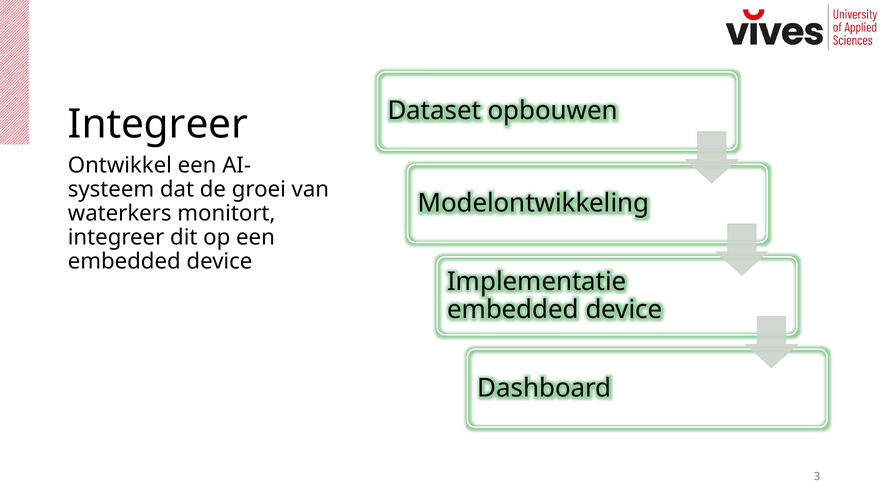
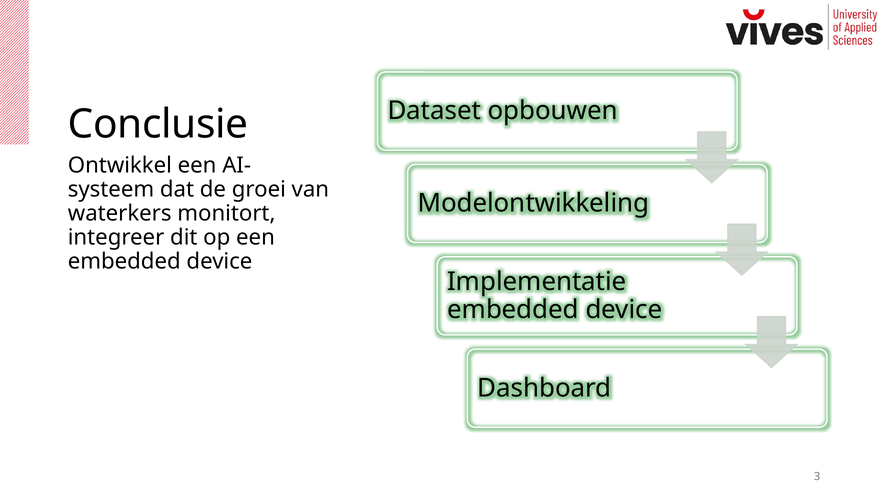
Integreer: Integreer -> Conclusie (158, 124)
